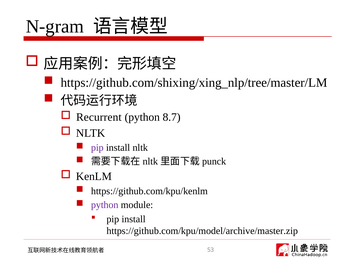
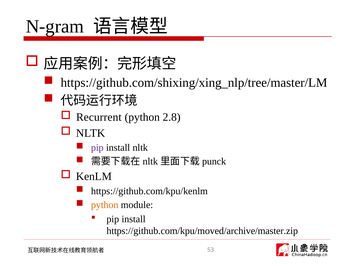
8.7: 8.7 -> 2.8 (172, 117)
python colour: purple -> orange (105, 204)
https://github.com/kpu/model/archive/master.zip: https://github.com/kpu/model/archive/master.zip -> https://github.com/kpu/moved/archive/master.zip (202, 231)
